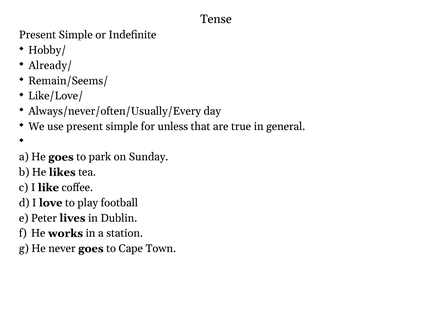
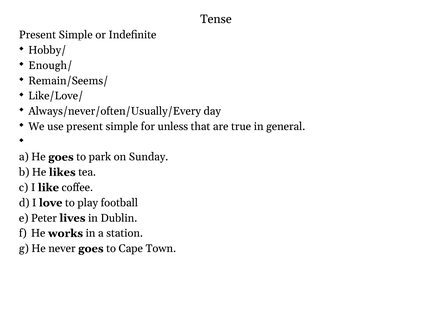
Already/: Already/ -> Enough/ (50, 65)
